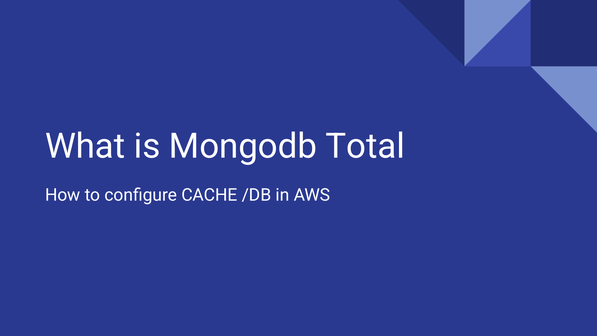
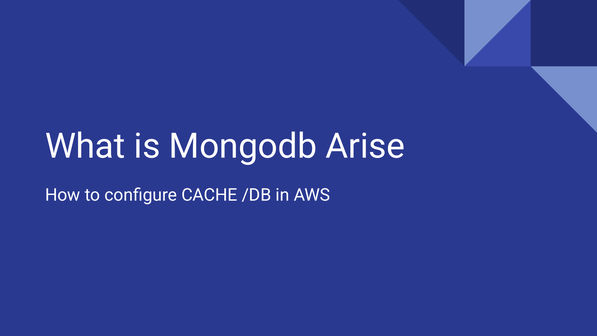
Total: Total -> Arise (365, 146)
